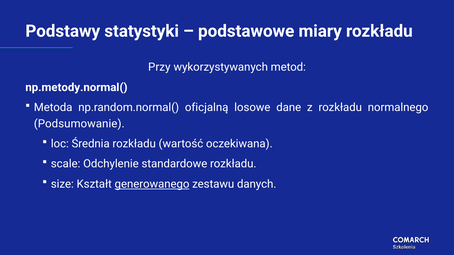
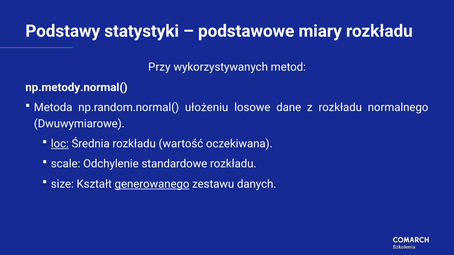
oficjalną: oficjalną -> ułożeniu (207, 108)
Podsumowanie: Podsumowanie -> Dwuwymiarowe (79, 124)
loc underline: none -> present (60, 144)
